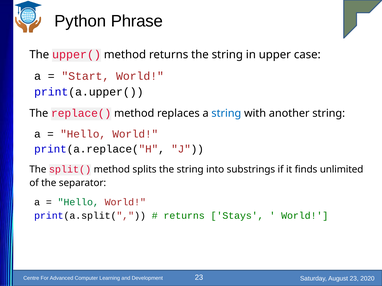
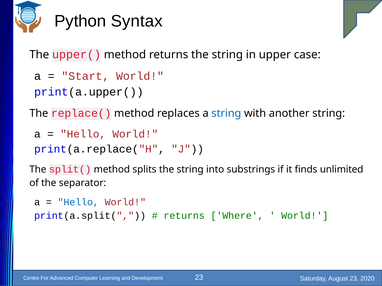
Phrase: Phrase -> Syntax (137, 21)
Hello colour: green -> blue (78, 203)
Stays: Stays -> Where (237, 216)
